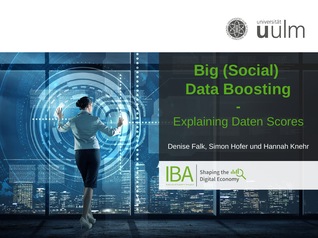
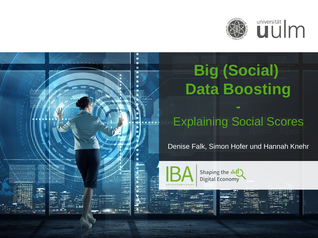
Explaining Daten: Daten -> Social (247, 122)
